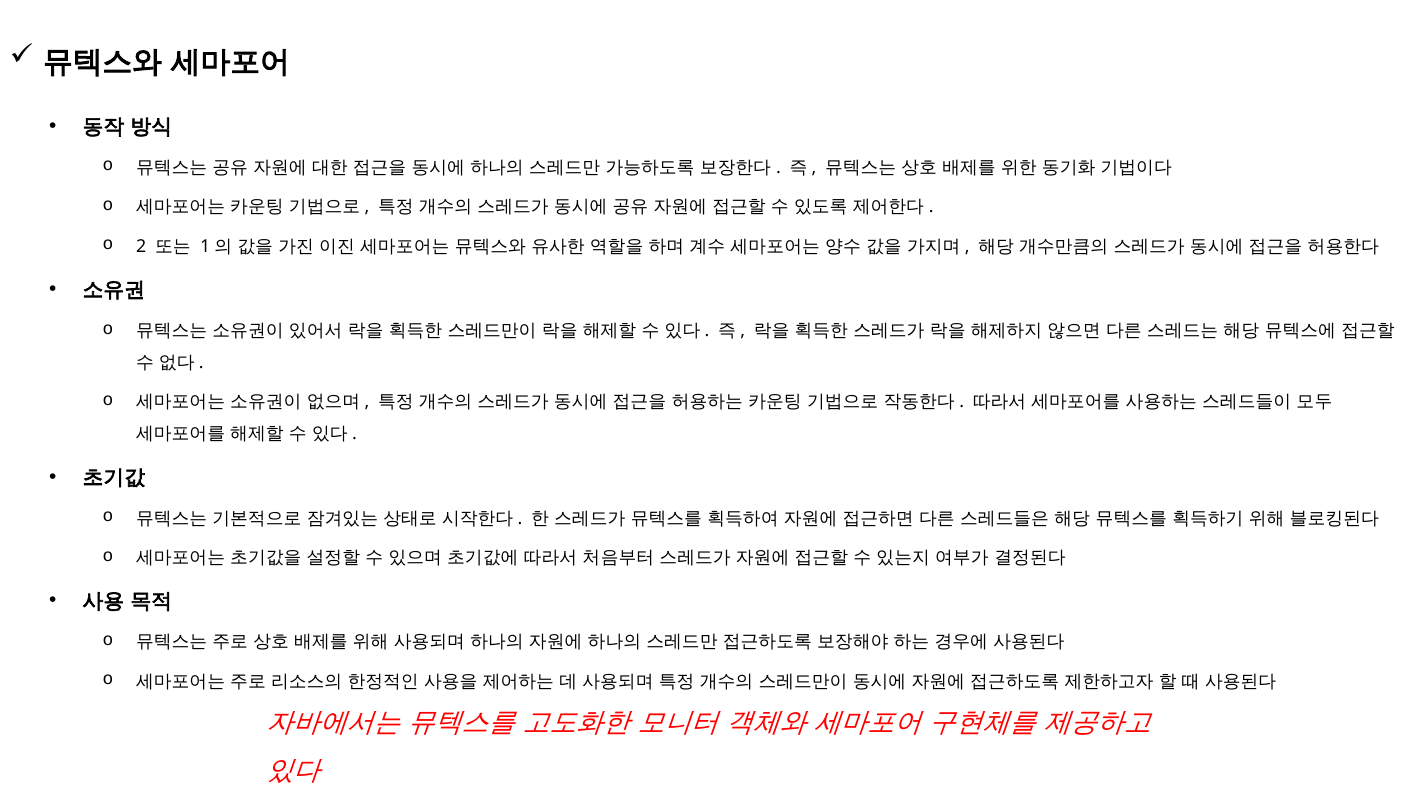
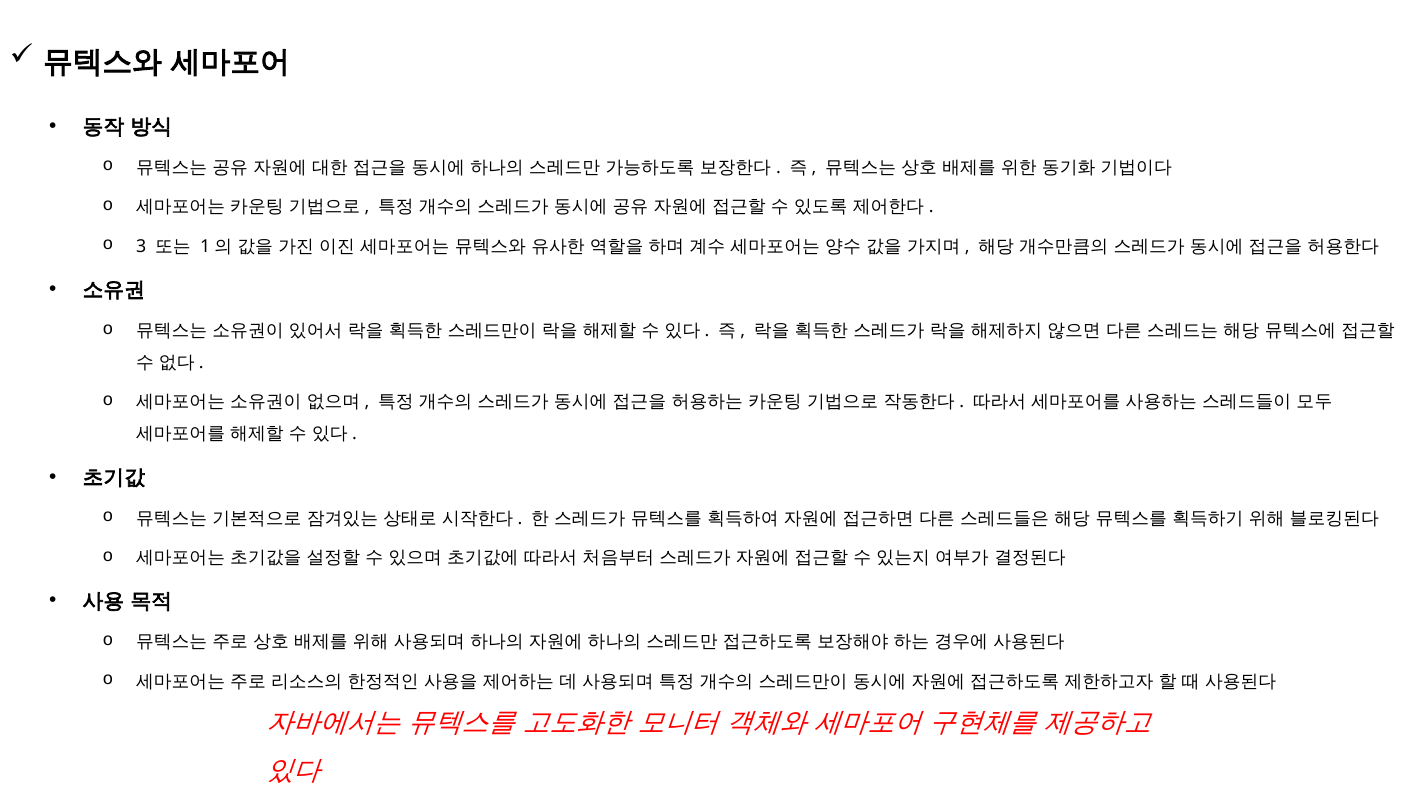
2: 2 -> 3 (141, 247)
